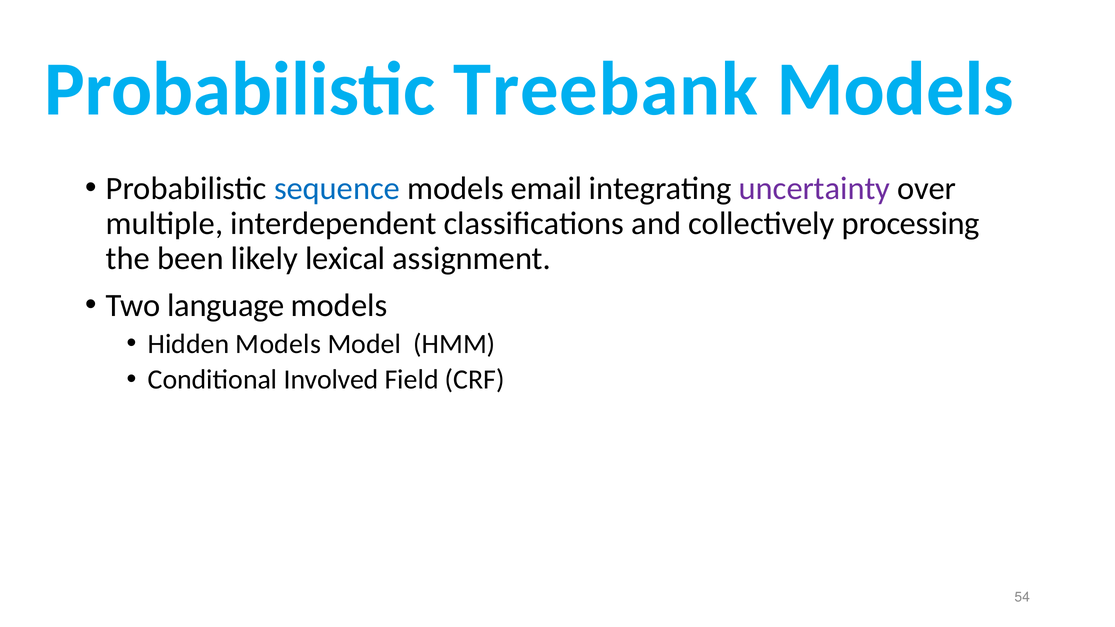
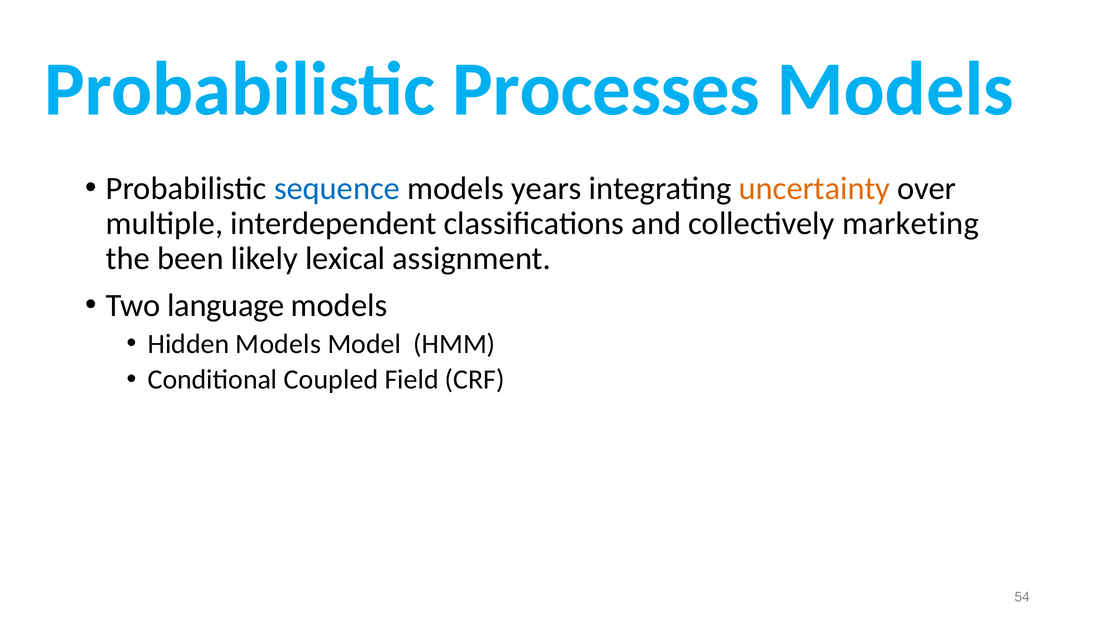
Treebank: Treebank -> Processes (606, 89)
email: email -> years (546, 189)
uncertainty colour: purple -> orange (814, 189)
processing: processing -> marketing (911, 224)
Involved: Involved -> Coupled (331, 380)
